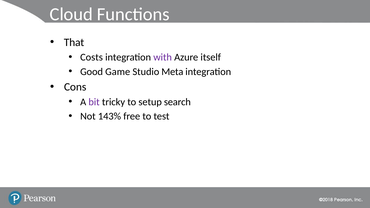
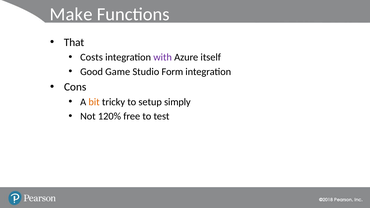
Cloud: Cloud -> Make (71, 14)
Meta: Meta -> Form (172, 72)
bit colour: purple -> orange (94, 102)
search: search -> simply (177, 102)
143%: 143% -> 120% (109, 116)
